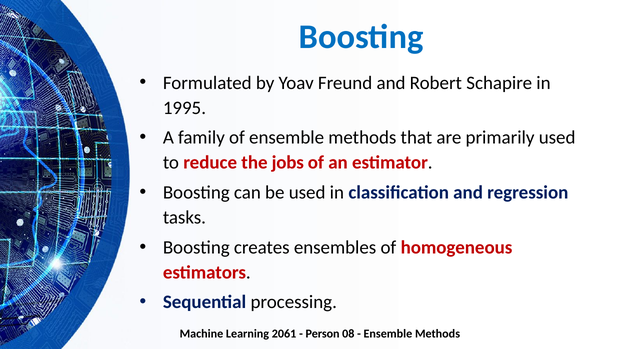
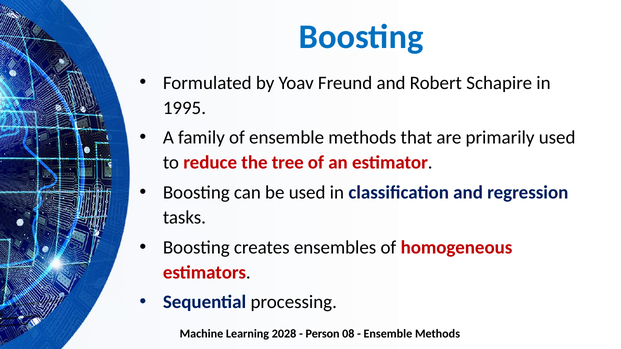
jobs: jobs -> tree (288, 163)
2061: 2061 -> 2028 (284, 334)
